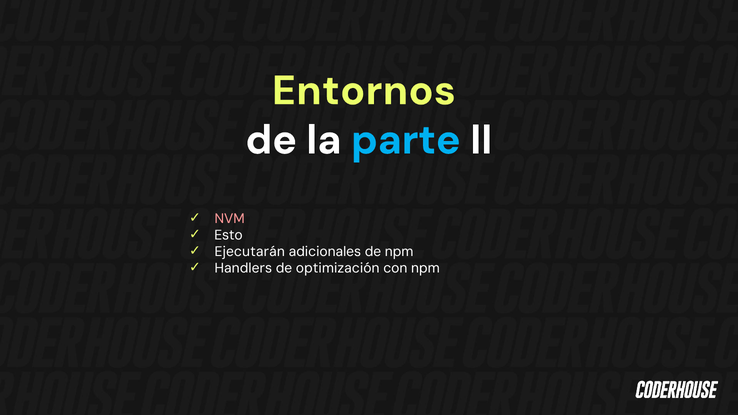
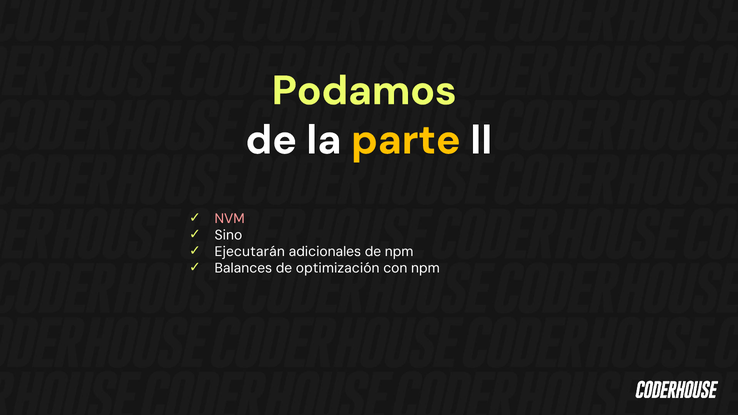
Entornos: Entornos -> Podamos (364, 91)
parte colour: light blue -> yellow (406, 140)
Esto: Esto -> Sino (228, 235)
Handlers: Handlers -> Balances (243, 268)
